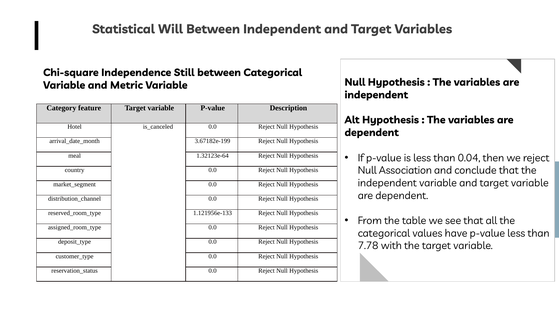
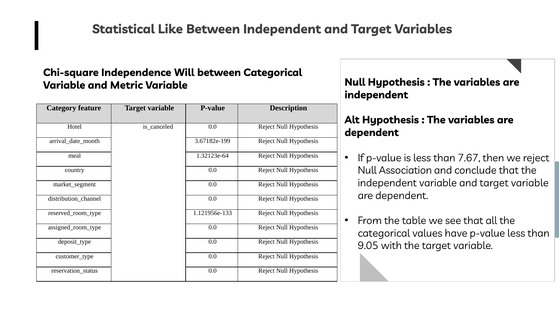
Will: Will -> Like (170, 29)
Still: Still -> Will (184, 73)
0.04: 0.04 -> 7.67 (469, 158)
7.78: 7.78 -> 9.05 (368, 246)
